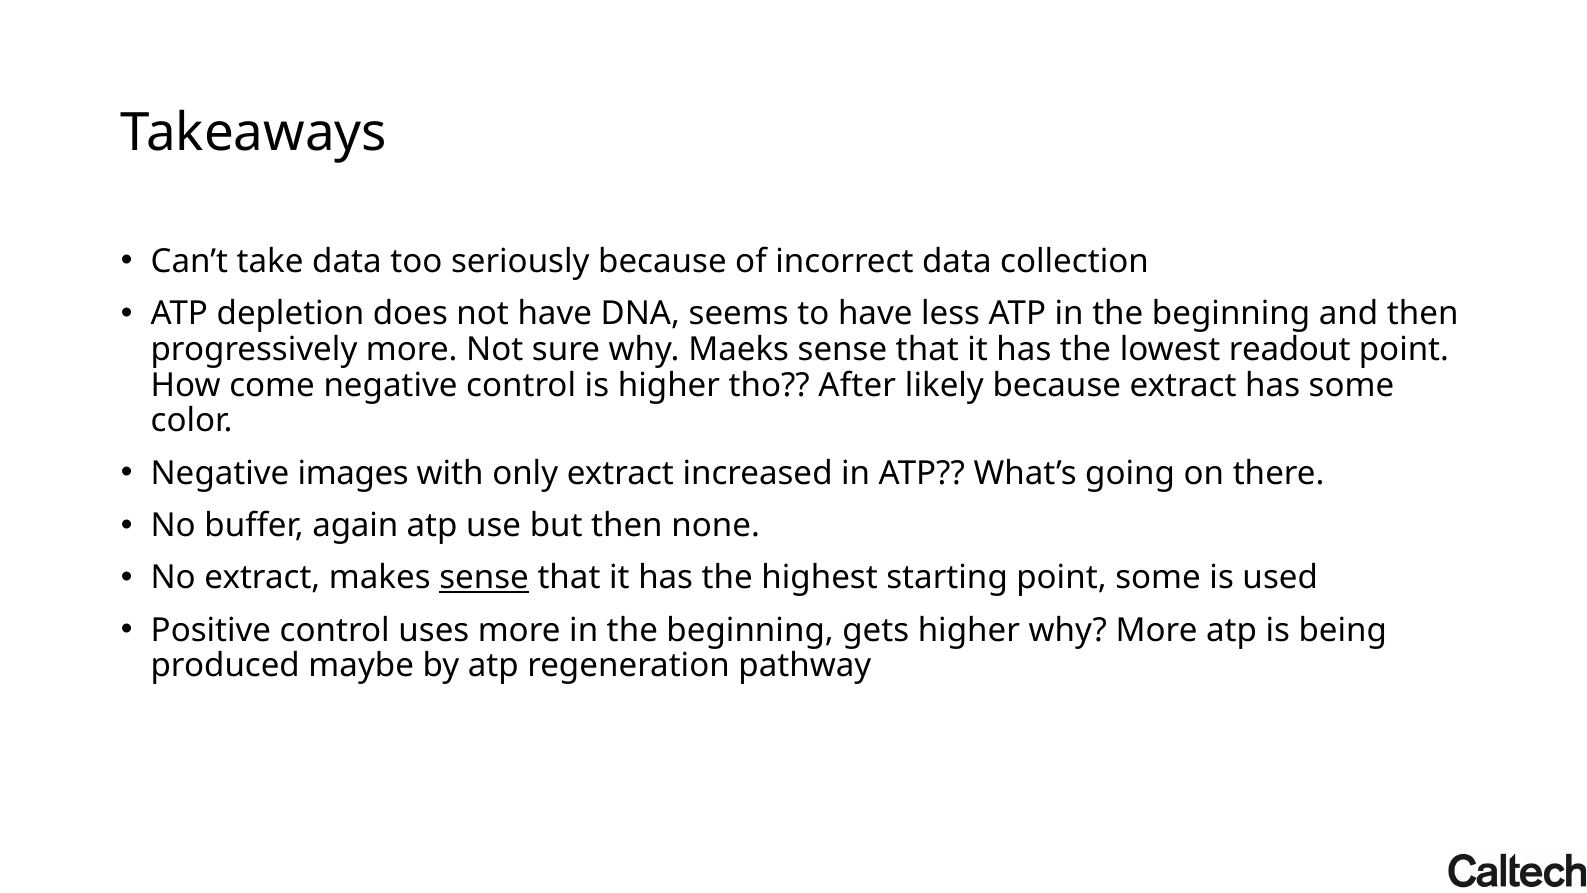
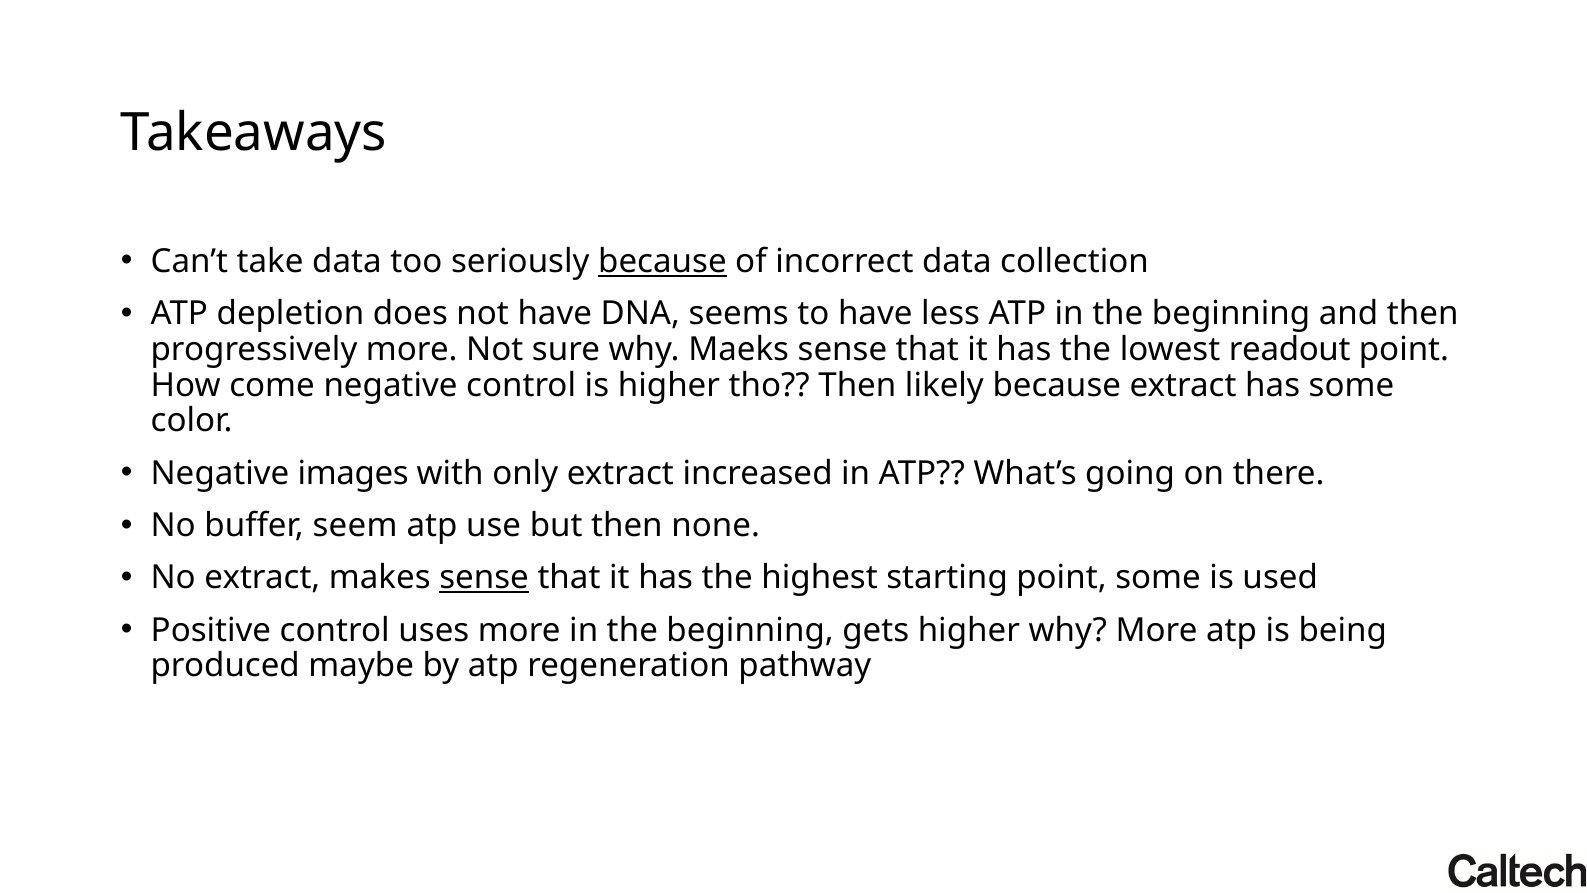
because underline: none -> present (662, 261)
tho After: After -> Then (857, 385)
again: again -> seem (355, 525)
